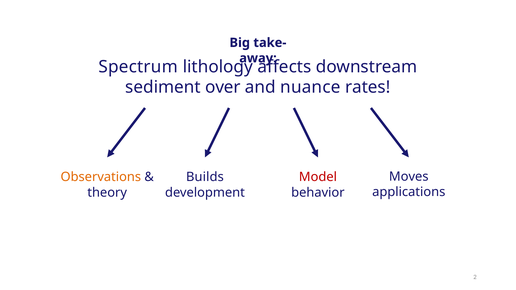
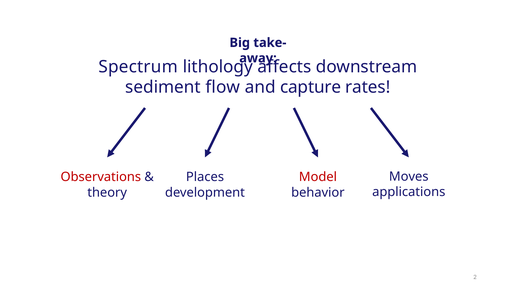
over: over -> flow (223, 87)
nuance: nuance -> capture (311, 87)
Observations colour: orange -> red (101, 177)
Builds: Builds -> Places (205, 177)
